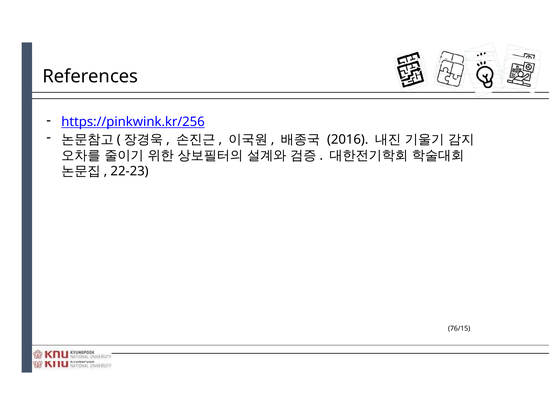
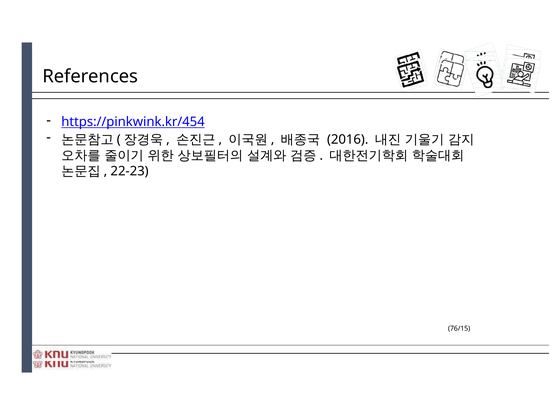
https://pinkwink.kr/256: https://pinkwink.kr/256 -> https://pinkwink.kr/454 (133, 122)
